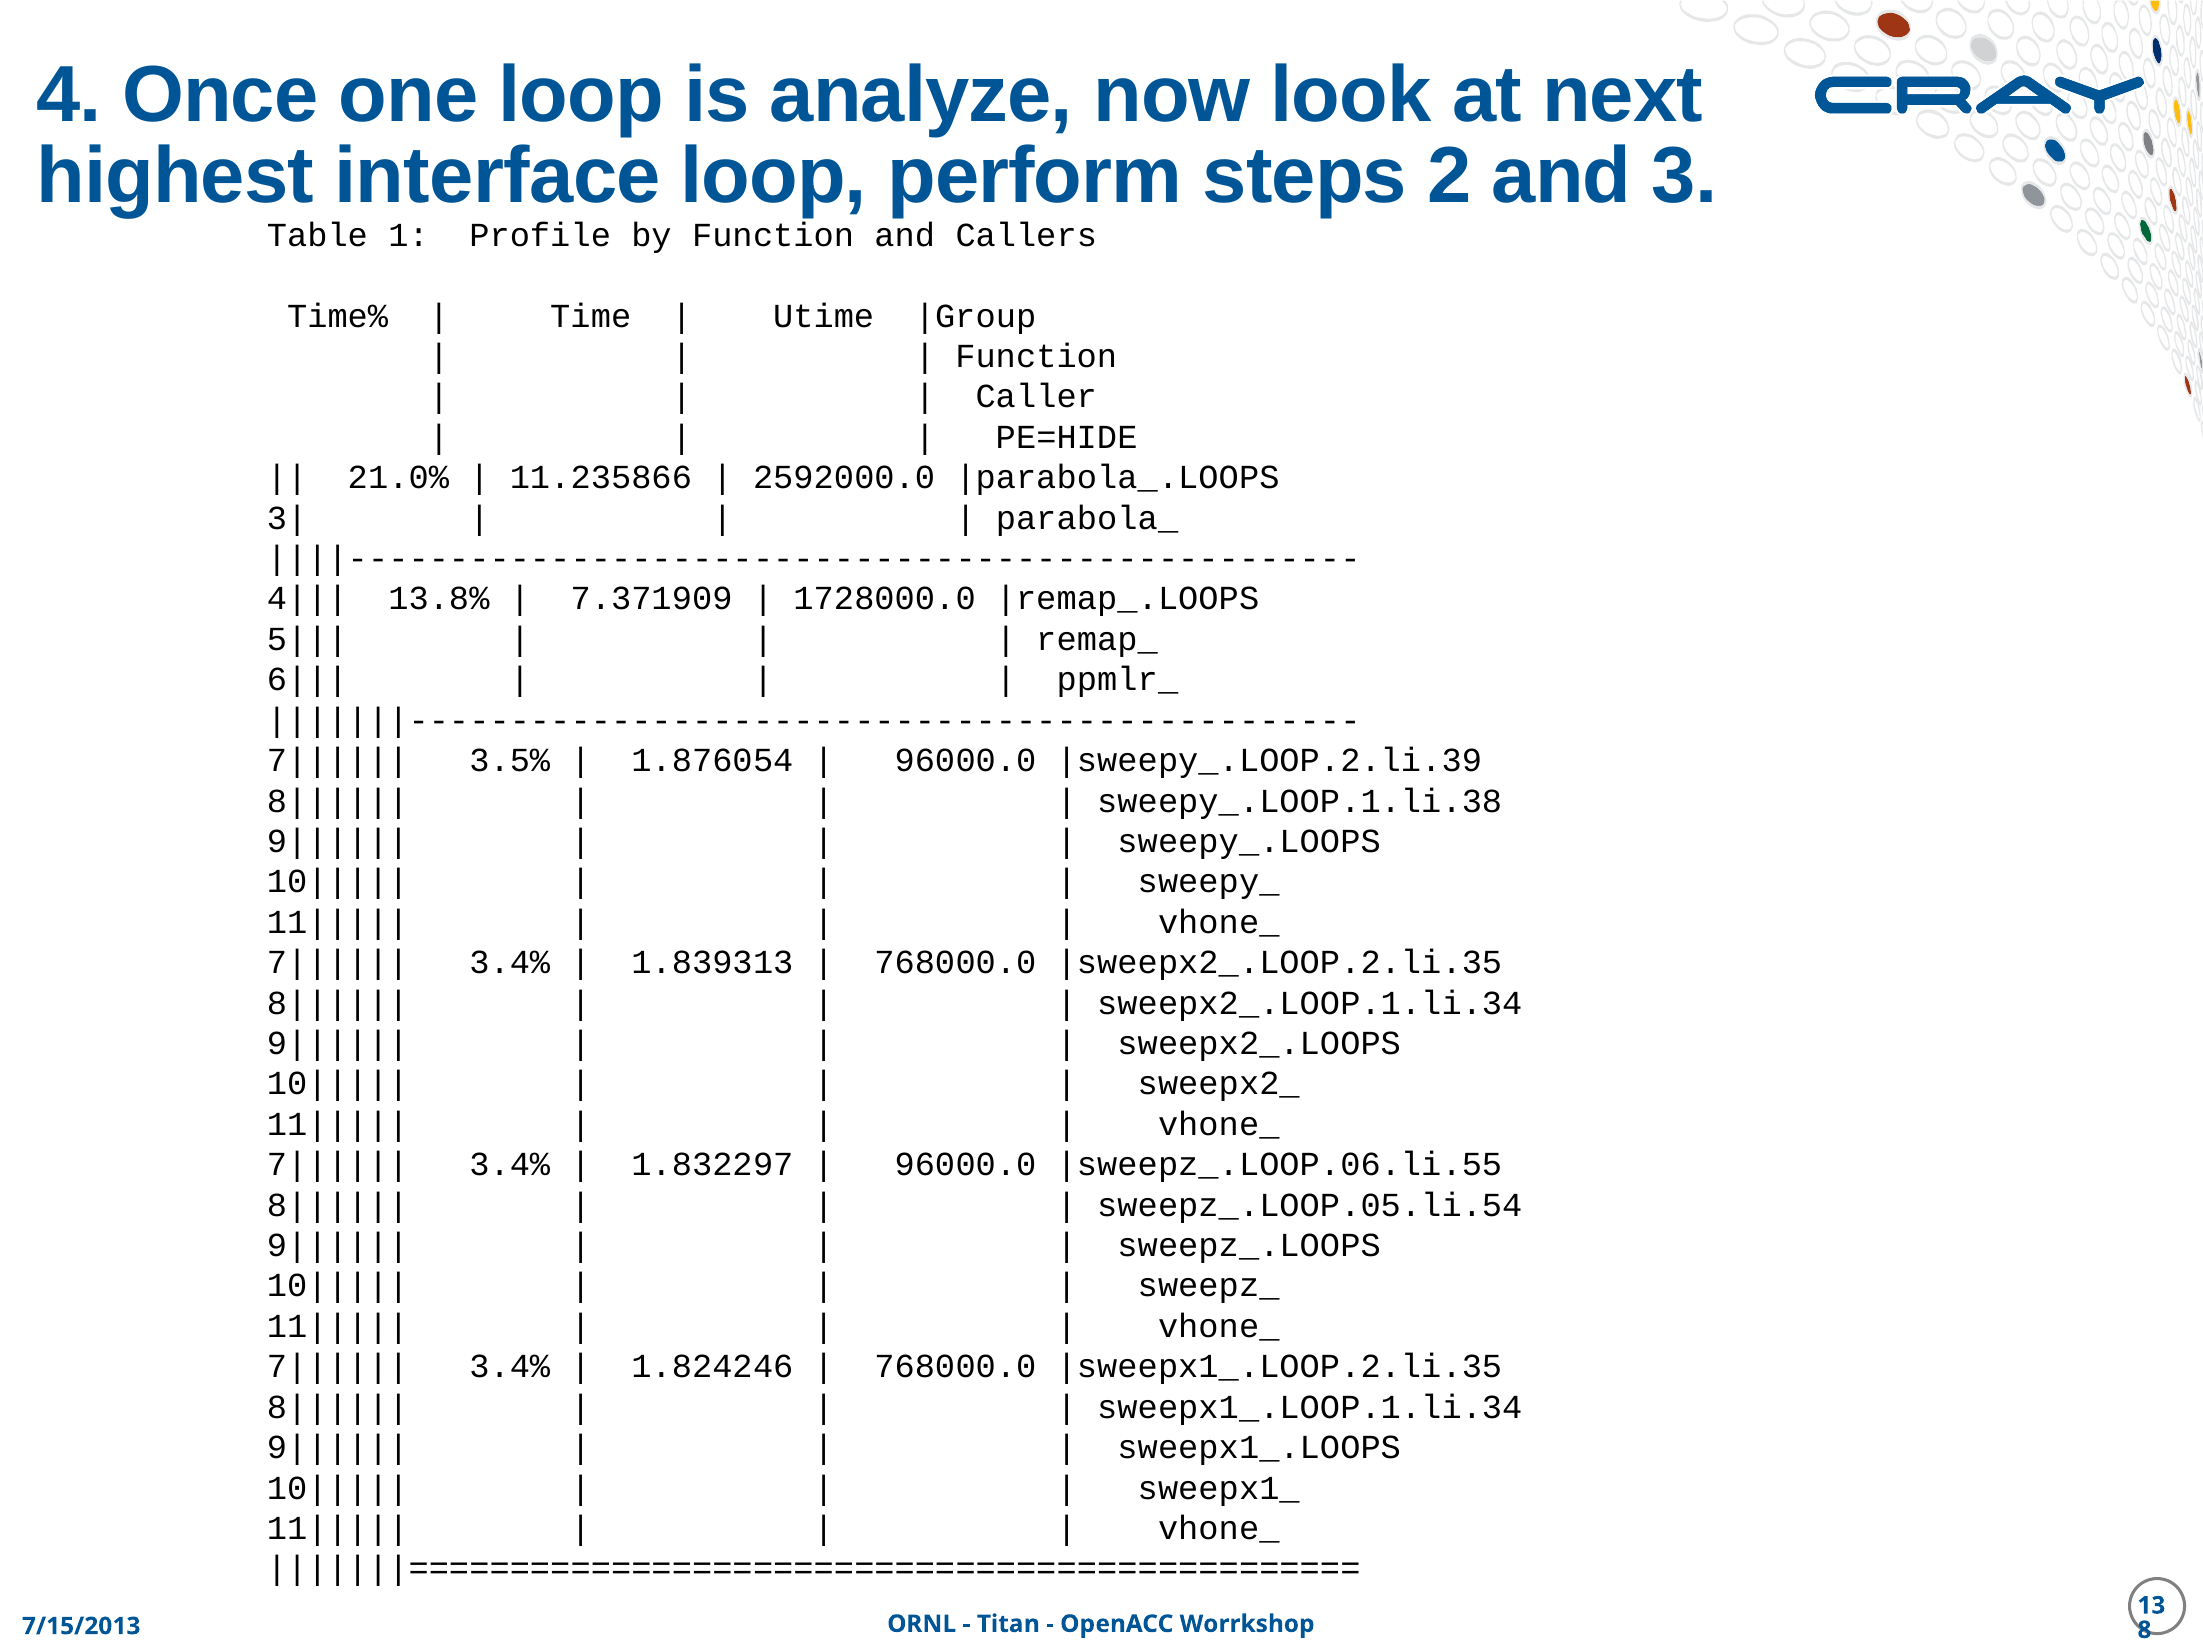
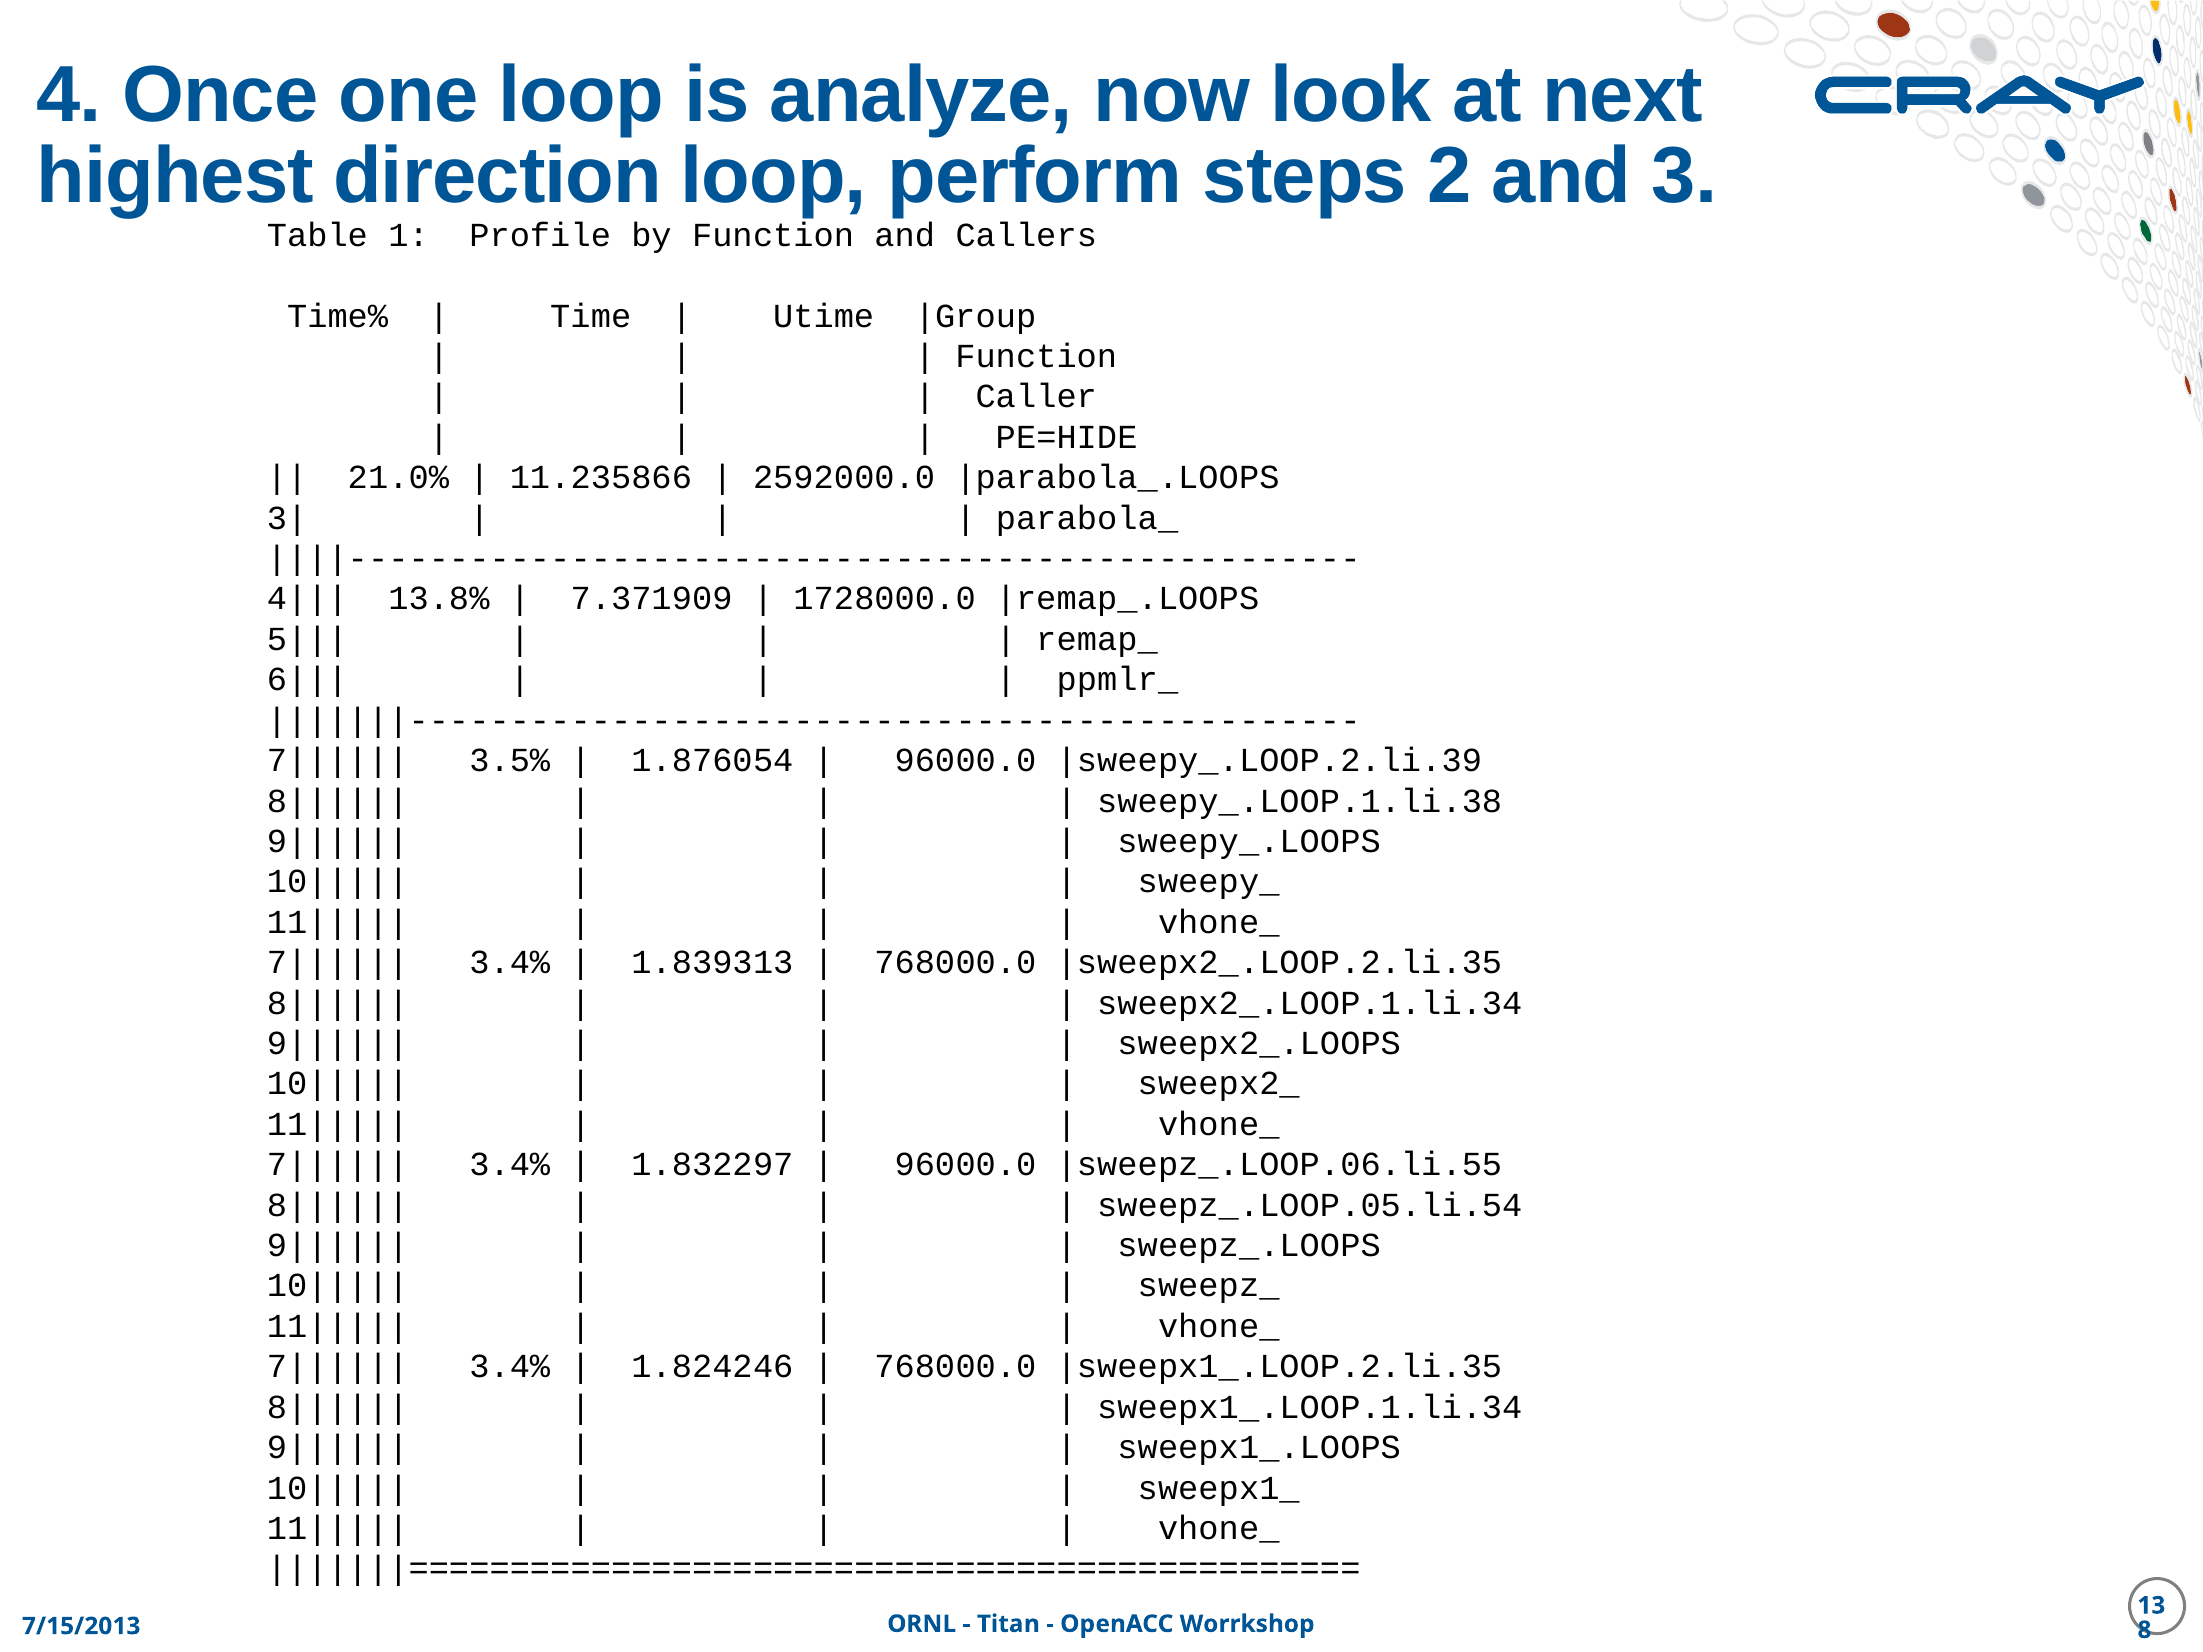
interface: interface -> direction (498, 176)
